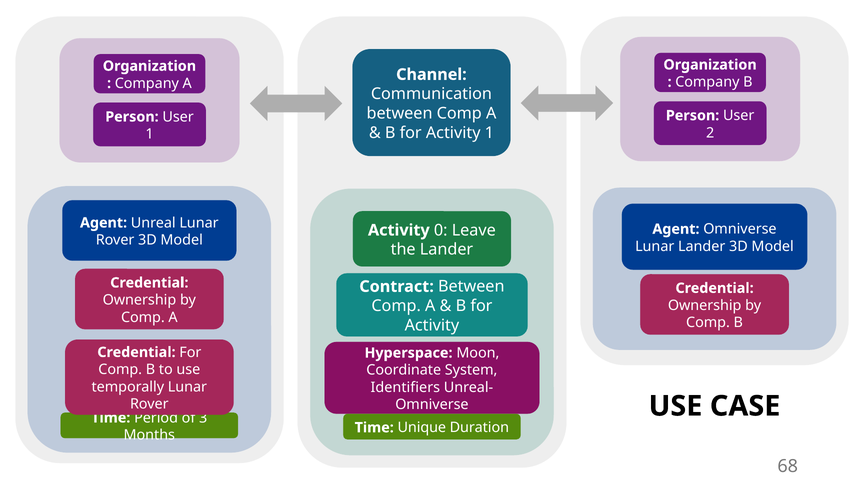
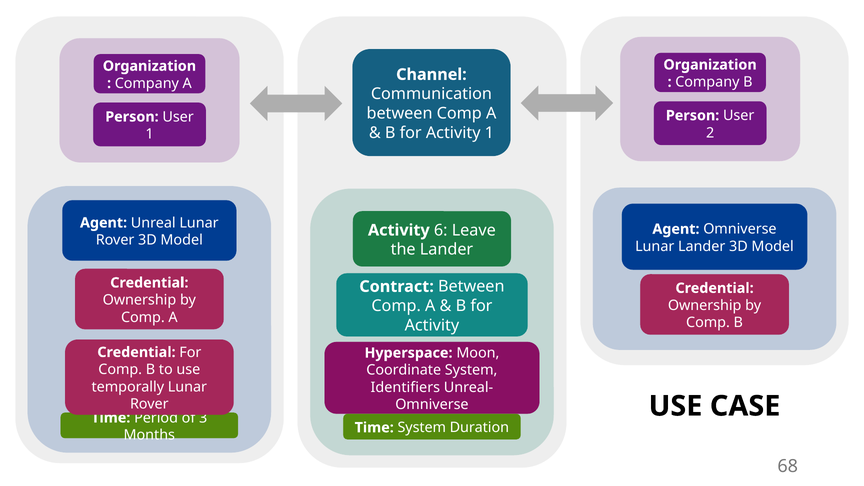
0: 0 -> 6 (441, 230)
Time Unique: Unique -> System (422, 428)
